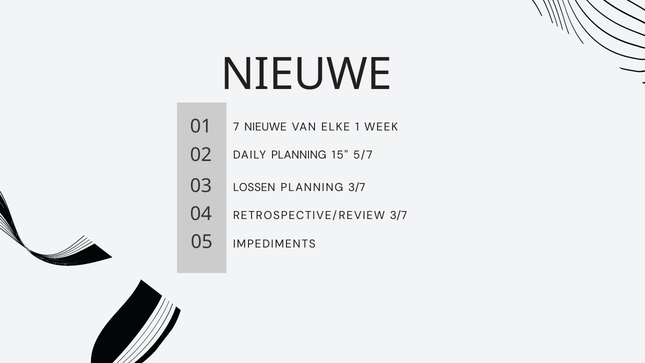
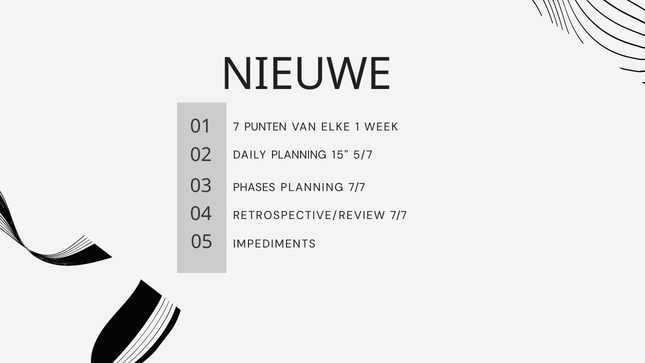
7 NIEUWE: NIEUWE -> PUNTEN (266, 127)
LOSSEN: LOSSEN -> PHASES (254, 188)
PLANNING 3/7: 3/7 -> 7/7 (357, 188)
RETROSPECTIVE/REVIEW 3/7: 3/7 -> 7/7 (398, 216)
